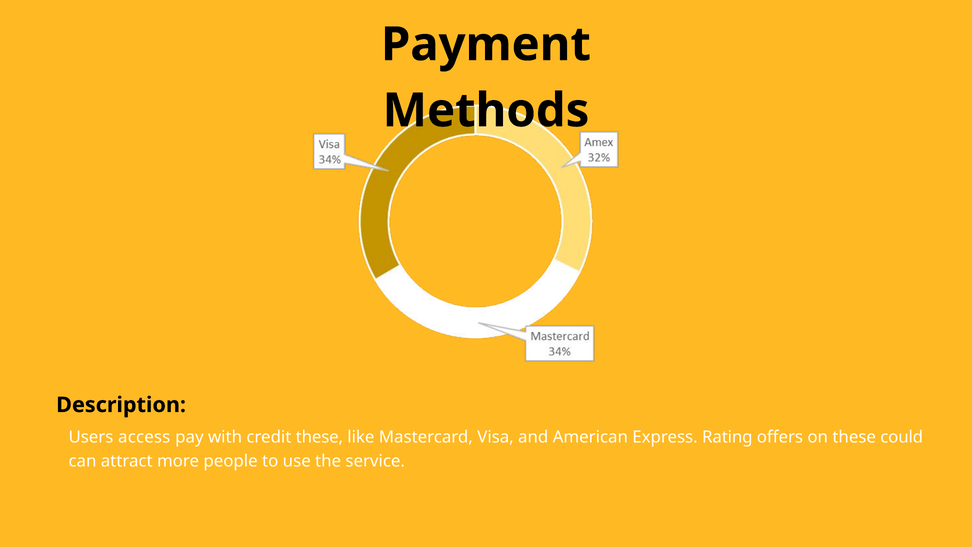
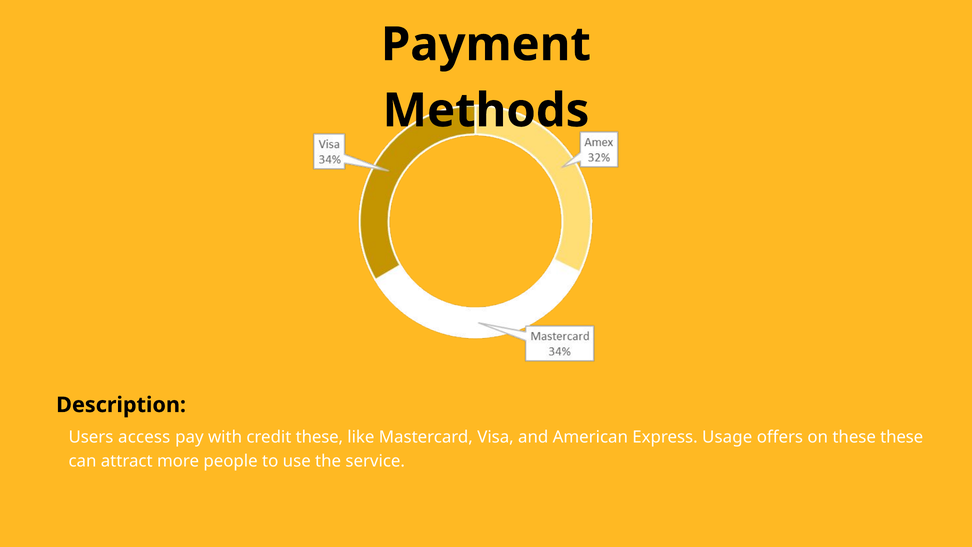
Rating: Rating -> Usage (727, 437)
these could: could -> these (902, 437)
